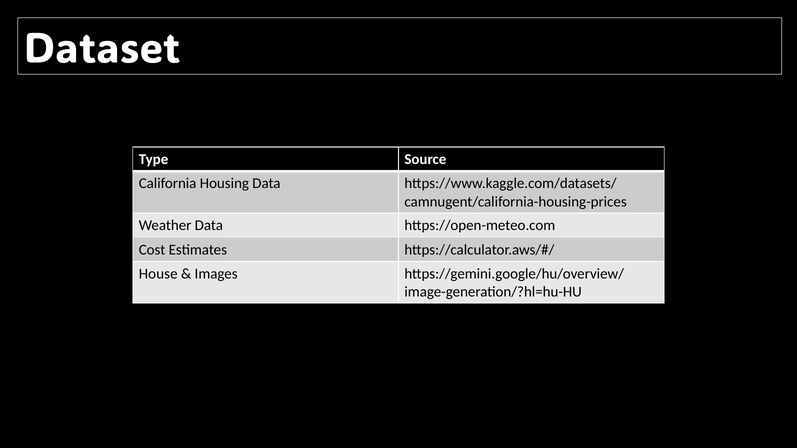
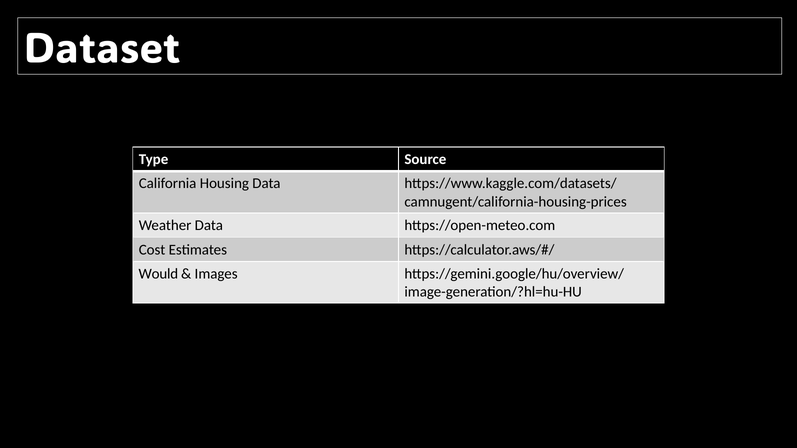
House: House -> Would (158, 274)
